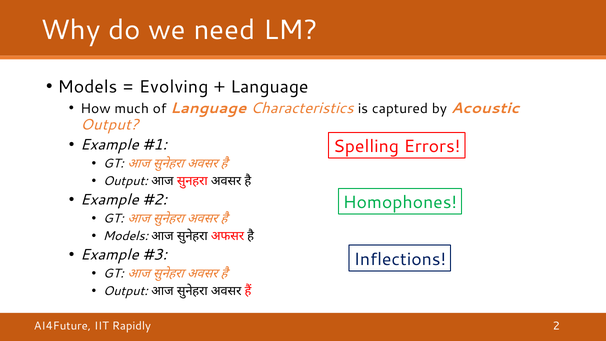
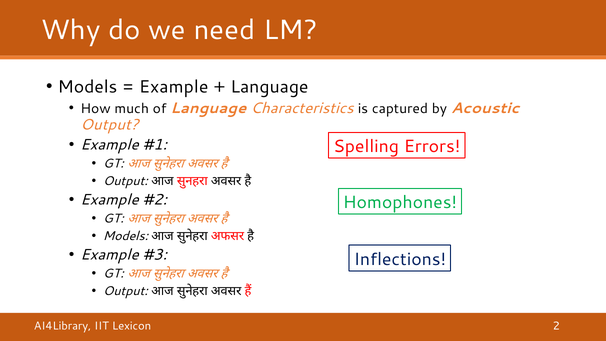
Evolving: Evolving -> Example (174, 87)
AI4Future: AI4Future -> AI4Library (63, 326)
Rapidly: Rapidly -> Lexicon (132, 326)
